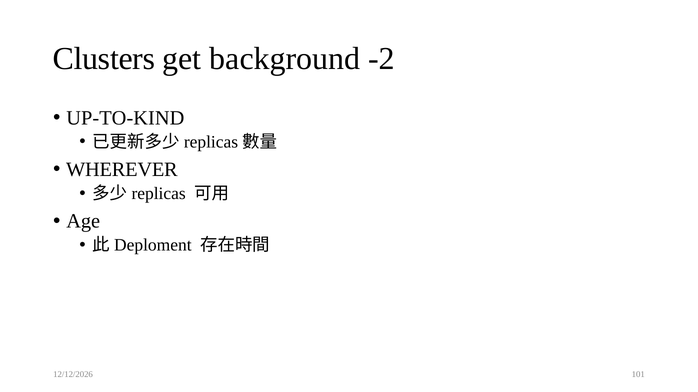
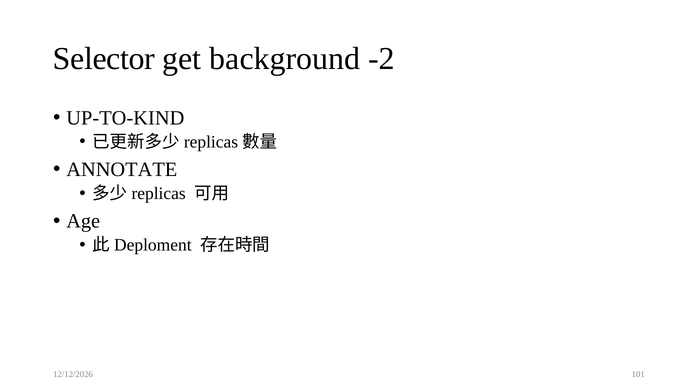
Clusters: Clusters -> Selector (104, 59)
WHEREVER: WHEREVER -> ANNOTATE (122, 170)
